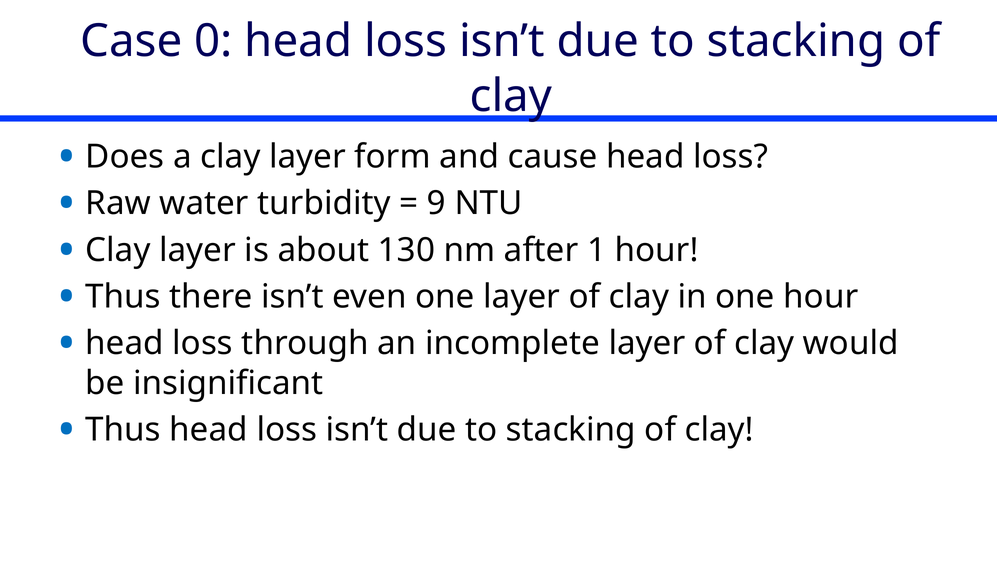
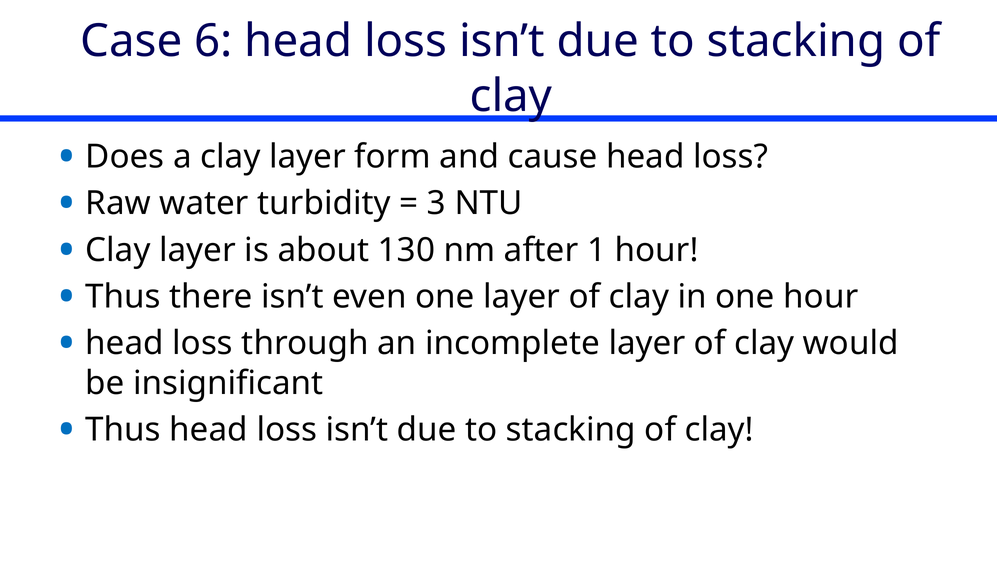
0: 0 -> 6 (213, 41)
9: 9 -> 3 (436, 203)
